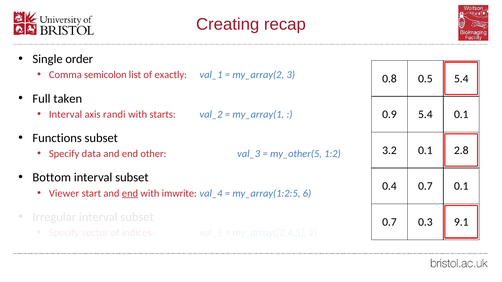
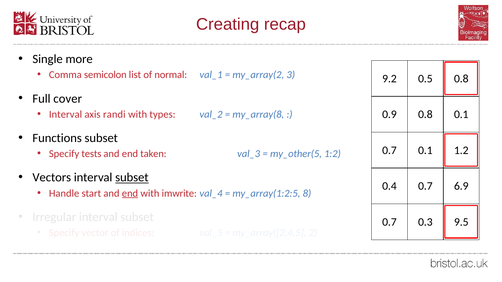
order: order -> more (79, 59)
exactly: exactly -> normal (171, 75)
0.8: 0.8 -> 9.2 (389, 79)
0.5 5.4: 5.4 -> 0.8 (461, 79)
taken: taken -> cover (68, 99)
starts: starts -> types (163, 114)
my_array(1: my_array(1 -> my_array(8 (258, 114)
0.9 5.4: 5.4 -> 0.8 (425, 115)
3.2: 3.2 -> 0.7 (389, 150)
2.8: 2.8 -> 1.2 (461, 150)
data: data -> tests (91, 154)
other: other -> taken (153, 154)
Bottom: Bottom -> Vectors (52, 178)
subset underline: none -> present (132, 178)
0.7 0.1: 0.1 -> 6.9 (461, 186)
Viewer: Viewer -> Handle (64, 194)
6: 6 -> 8 (307, 194)
9.1: 9.1 -> 9.5 (461, 222)
